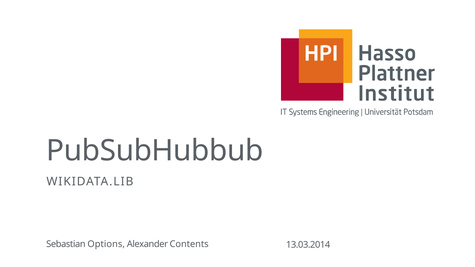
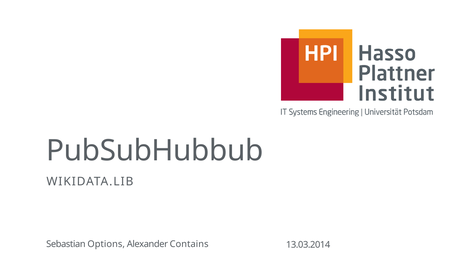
Contents: Contents -> Contains (189, 244)
